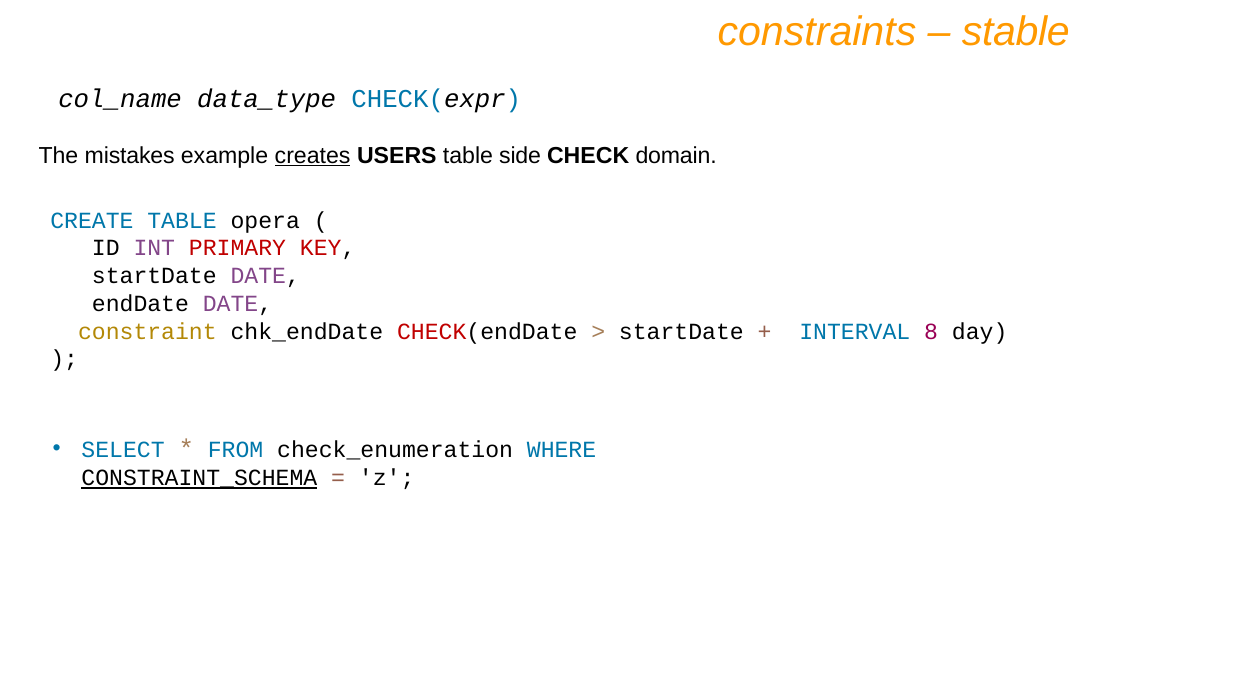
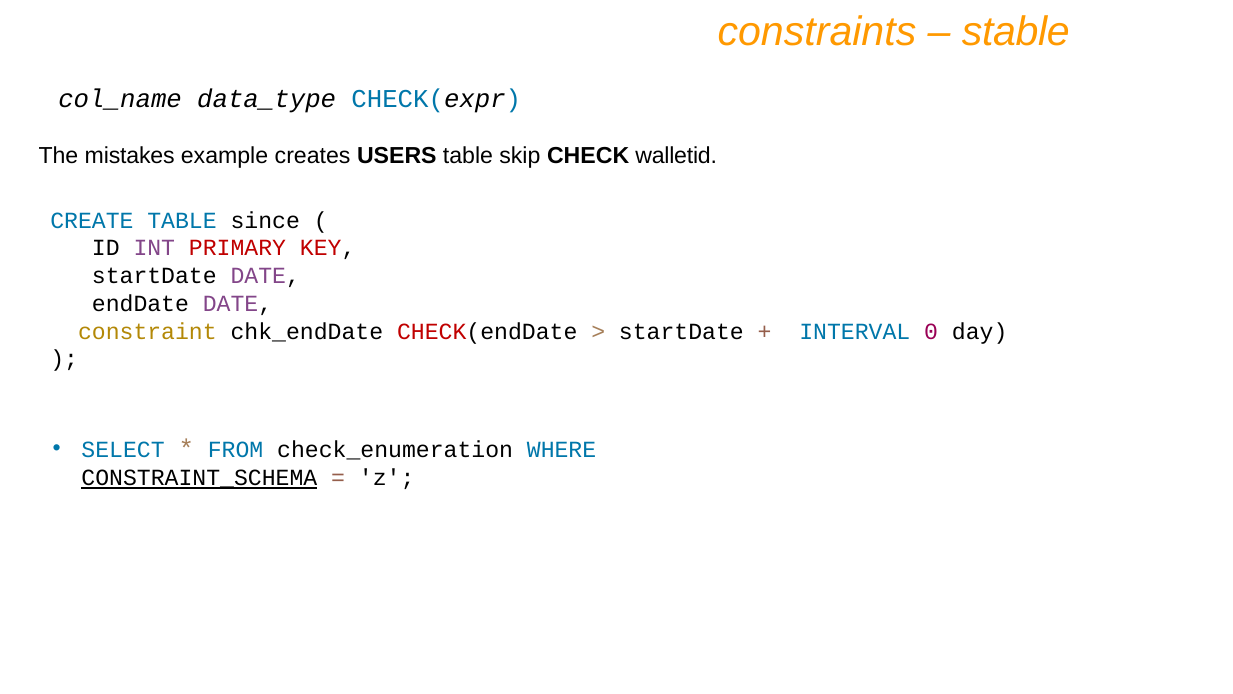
creates underline: present -> none (313, 156)
side: side -> skip (520, 156)
domain: domain -> walletid (676, 156)
opera: opera -> since (265, 220)
8: 8 -> 0 (931, 331)
